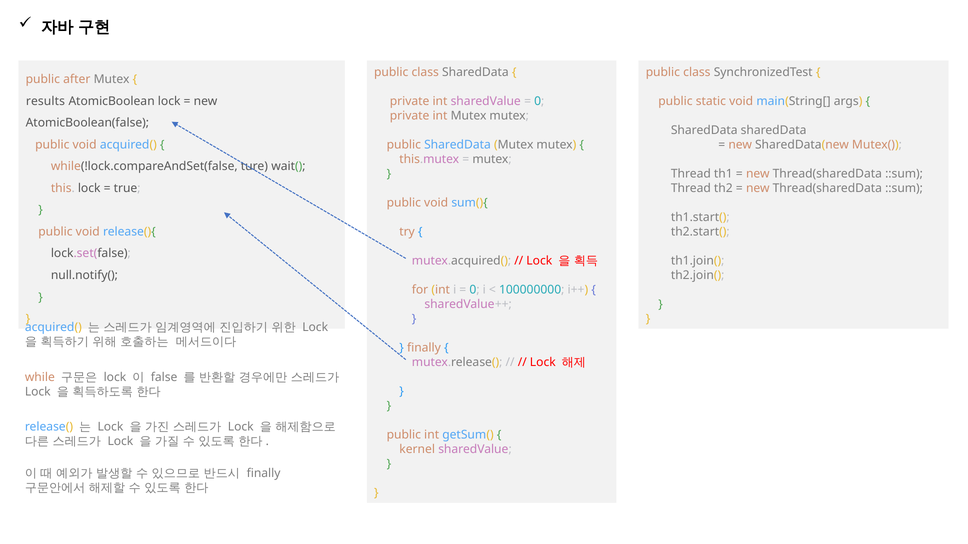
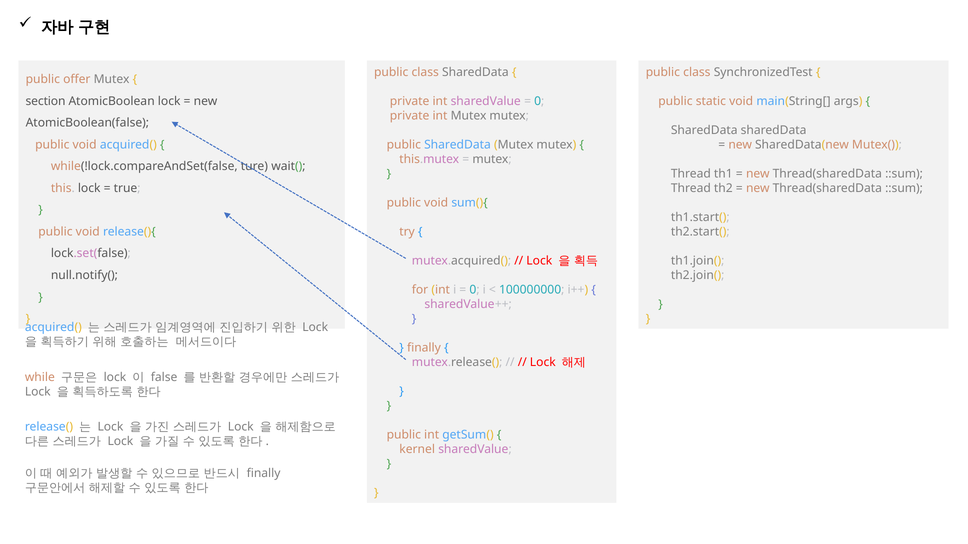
after: after -> offer (77, 79)
results: results -> section (46, 101)
